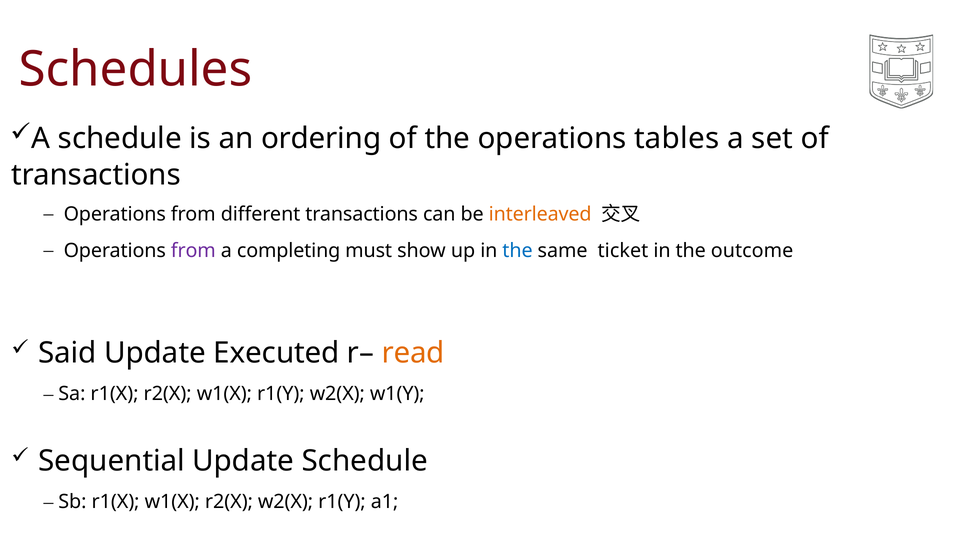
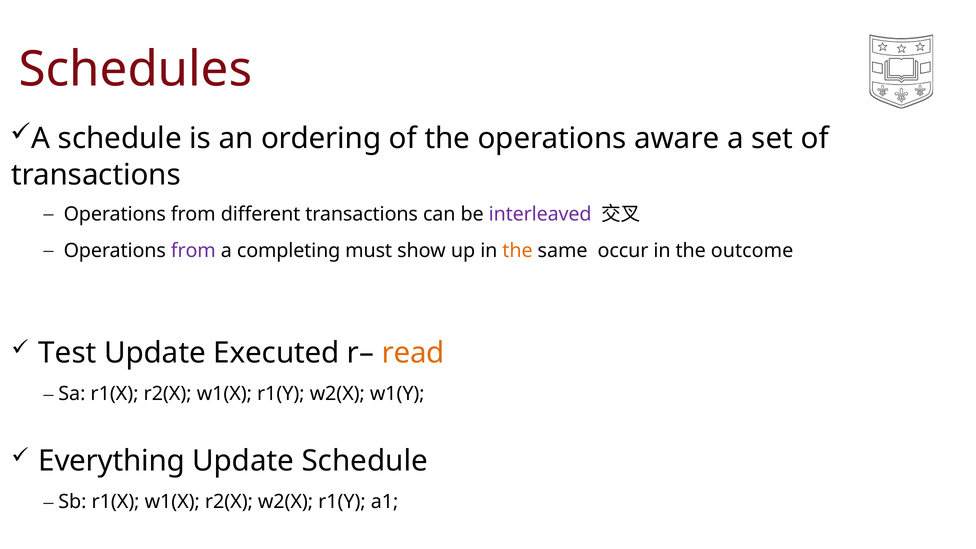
tables: tables -> aware (677, 138)
interleaved colour: orange -> purple (540, 214)
the colour: blue -> orange (518, 251)
ticket: ticket -> occur (623, 251)
Said: Said -> Test (67, 353)
Sequential: Sequential -> Everything (112, 461)
